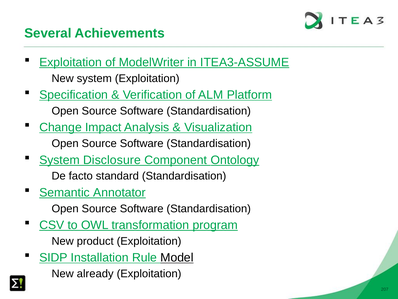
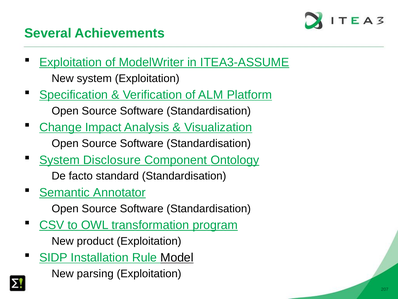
already: already -> parsing (95, 273)
